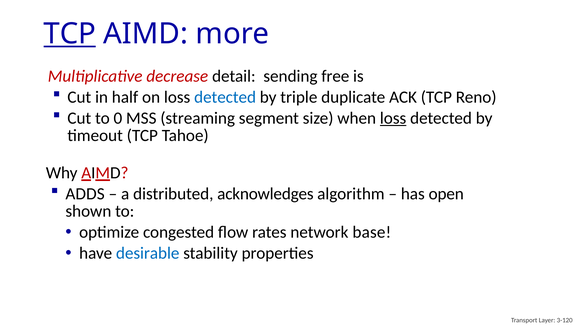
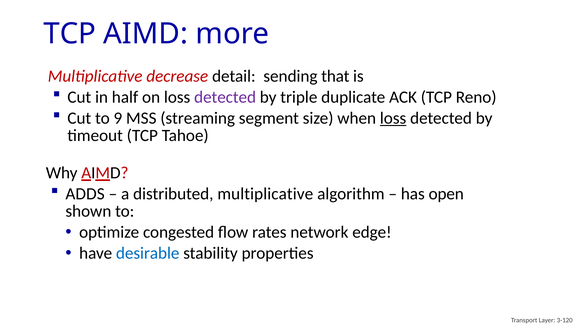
TCP underline: present -> none (70, 34)
free: free -> that (335, 76)
detected colour: blue -> purple (225, 97)
0: 0 -> 9 (118, 118)
distributed acknowledges: acknowledges -> multiplicative (265, 194)
base: base -> edge (372, 232)
